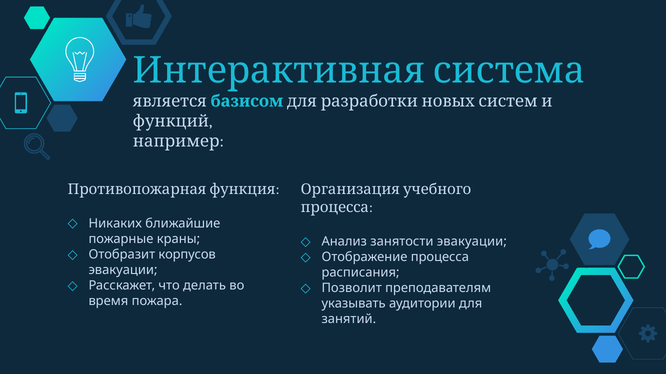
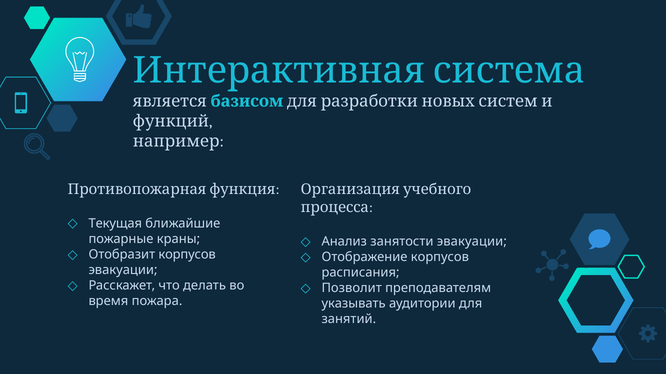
Никаких: Никаких -> Текущая (115, 224)
Отображение процесса: процесса -> корпусов (440, 257)
